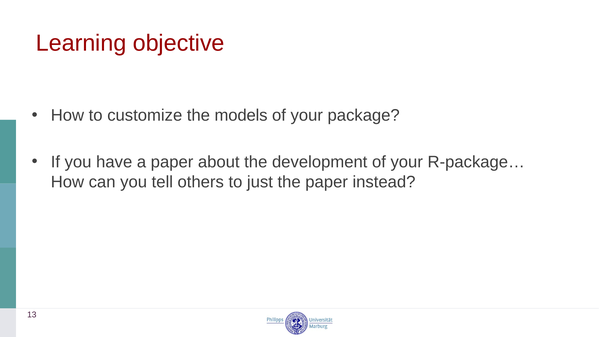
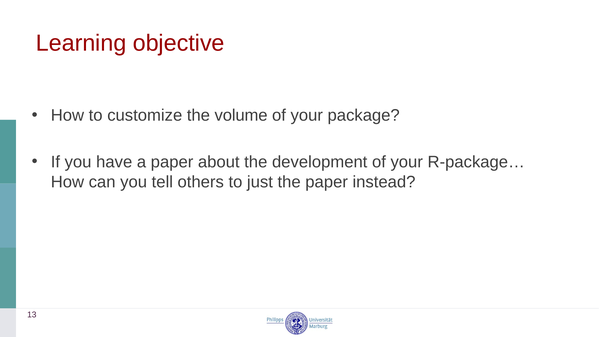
models: models -> volume (241, 115)
